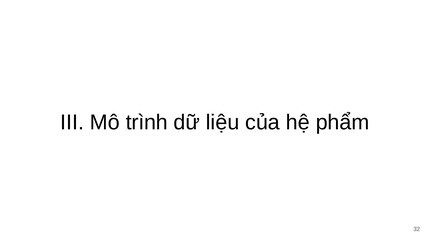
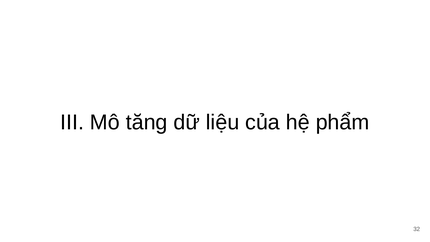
trình: trình -> tăng (147, 122)
